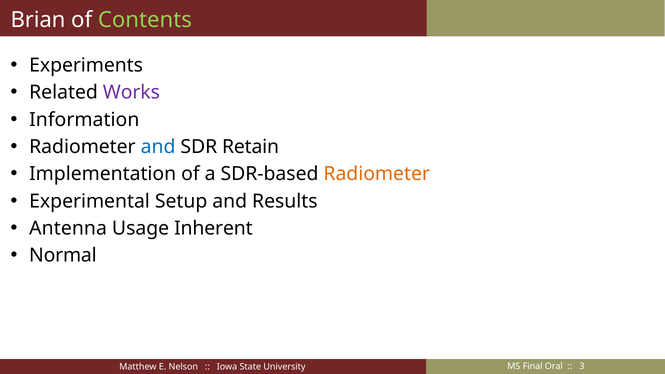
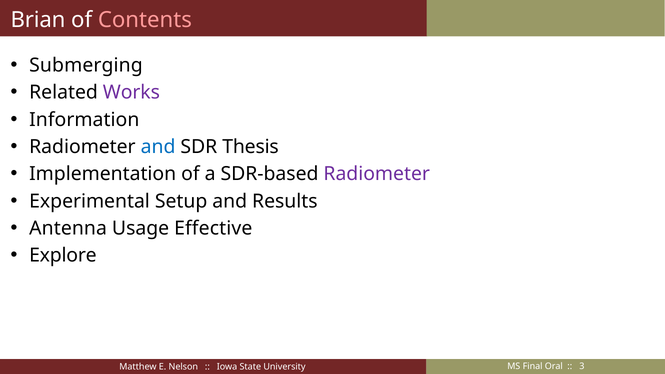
Contents colour: light green -> pink (145, 20)
Experiments: Experiments -> Submerging (86, 65)
Retain: Retain -> Thesis (251, 147)
Radiometer colour: orange -> purple (377, 174)
Inherent: Inherent -> Effective (213, 228)
Normal: Normal -> Explore (63, 256)
